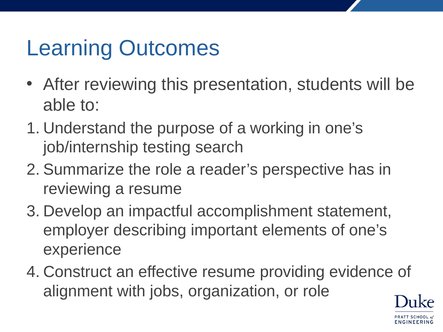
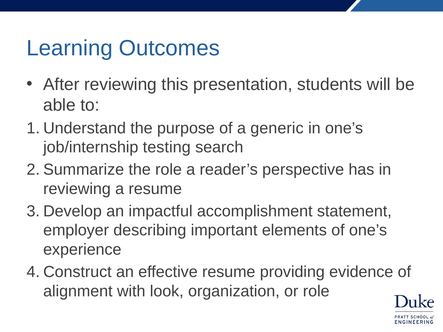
working: working -> generic (277, 128)
jobs: jobs -> look (167, 291)
